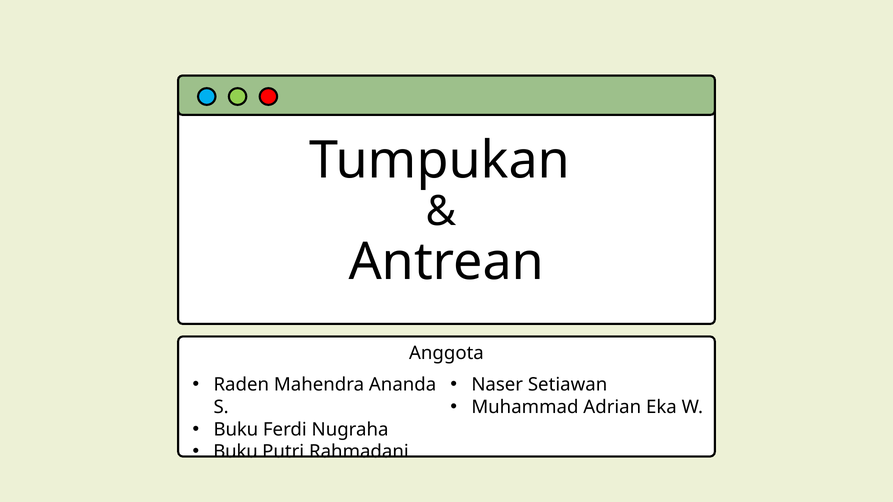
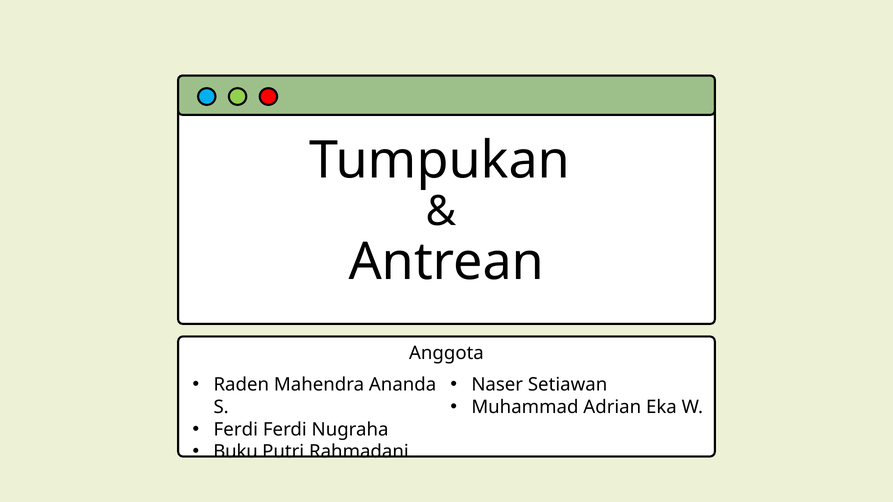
Buku: Buku -> Ferdi (236, 430)
